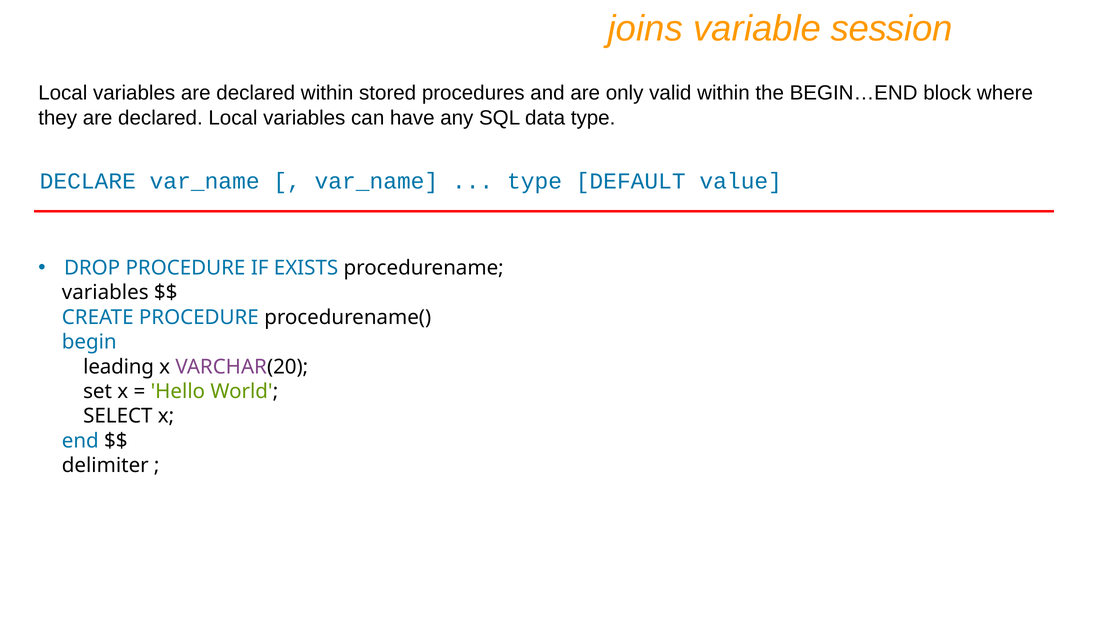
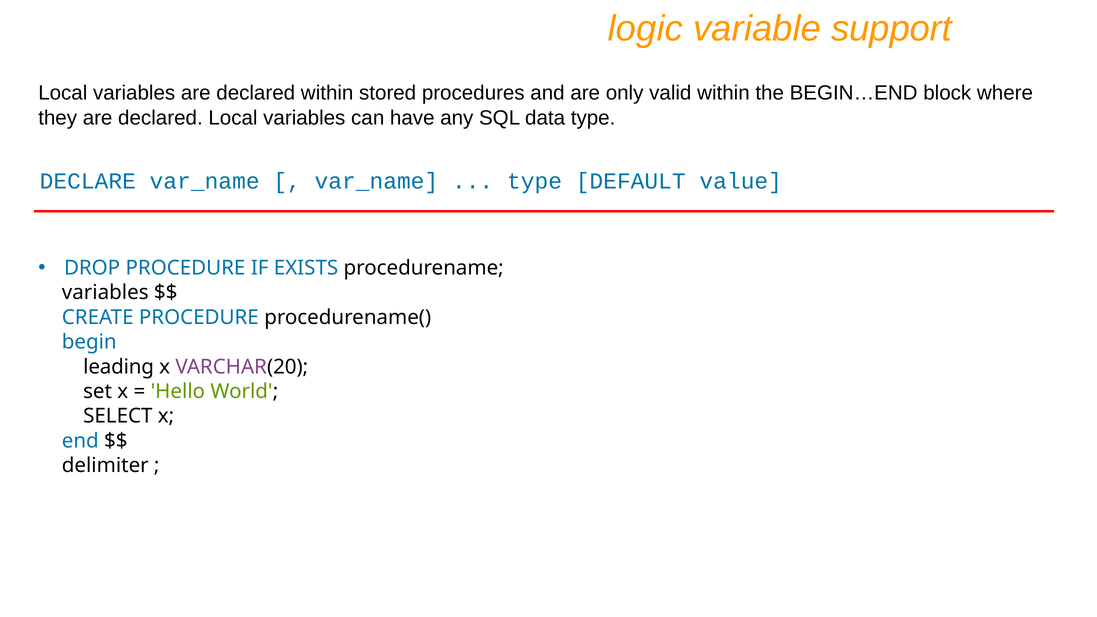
joins: joins -> logic (645, 29)
session: session -> support (892, 29)
